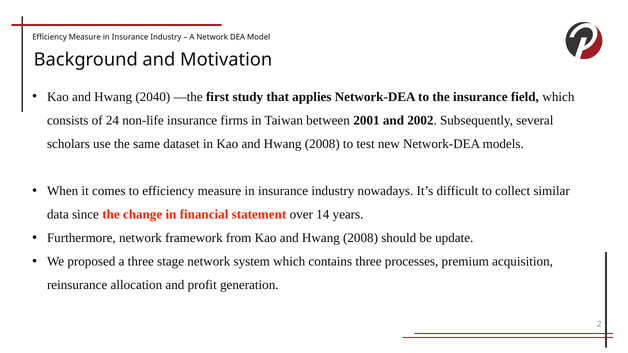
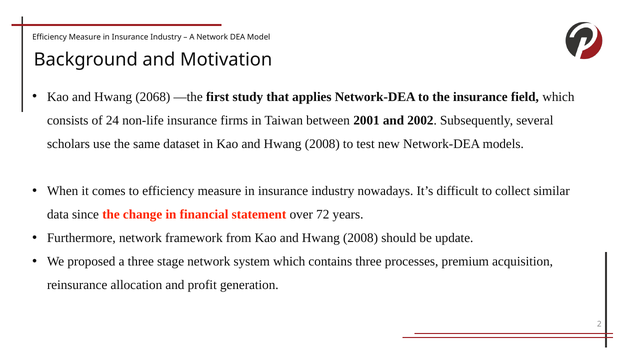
2040: 2040 -> 2068 (153, 97)
14: 14 -> 72 (323, 215)
